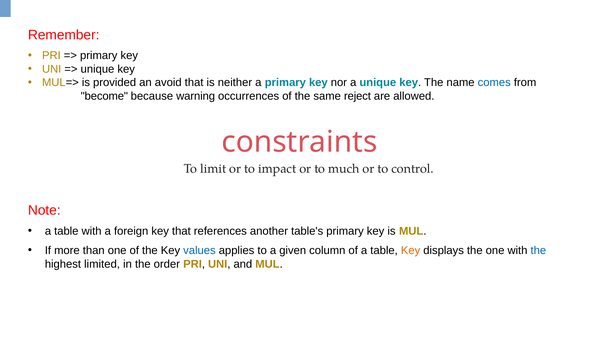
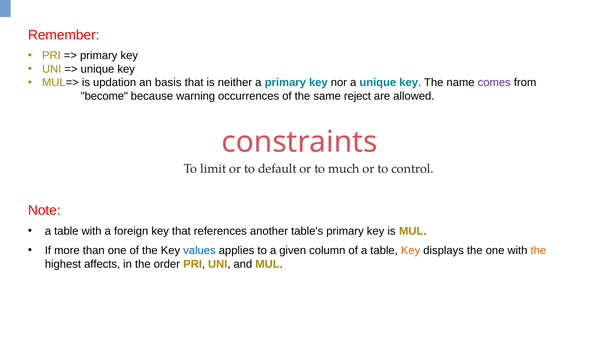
provided: provided -> updation (115, 83)
avoid: avoid -> basis (168, 83)
comes colour: blue -> purple (494, 83)
impact: impact -> default (277, 169)
the colour: blue -> orange (538, 250)
limited: limited -> affects (102, 264)
